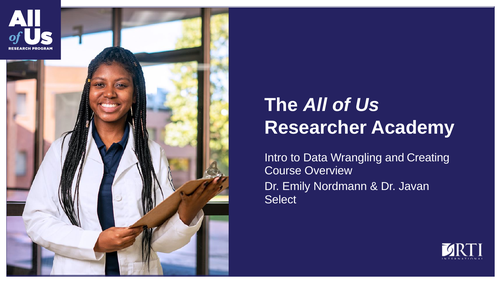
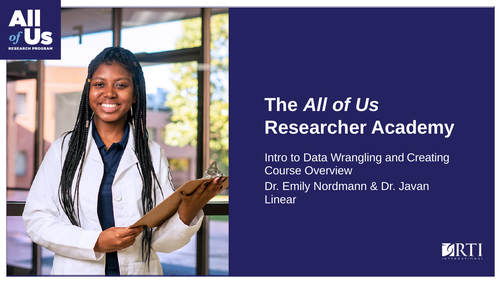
Select: Select -> Linear (280, 200)
